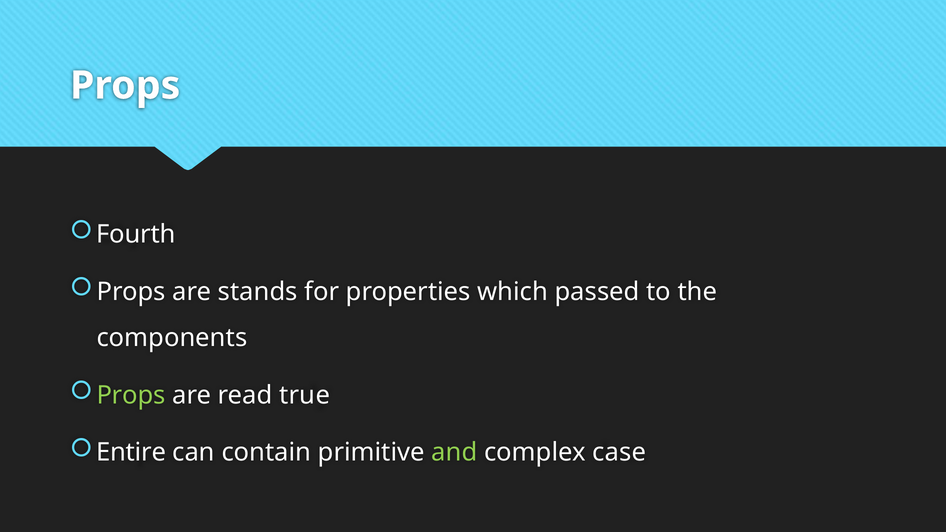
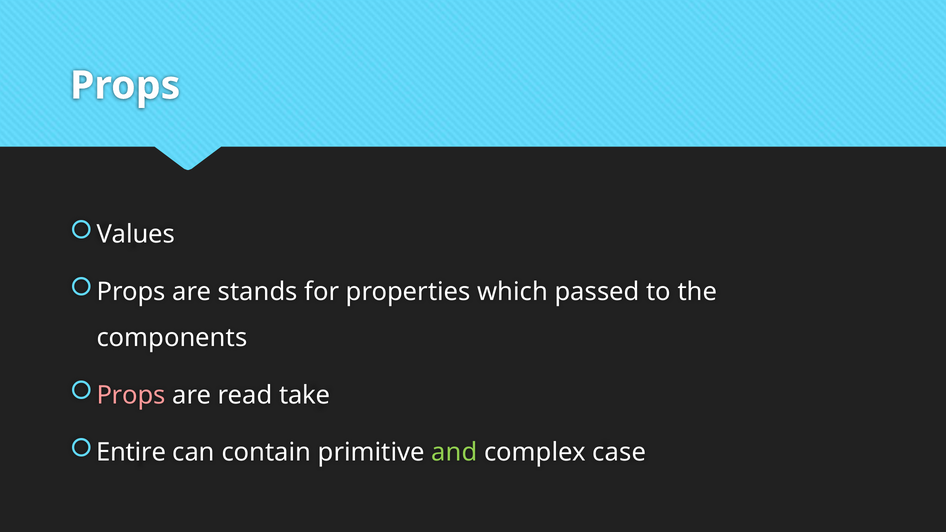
Fourth: Fourth -> Values (136, 235)
Props colour: light green -> pink (131, 395)
true: true -> take (305, 395)
